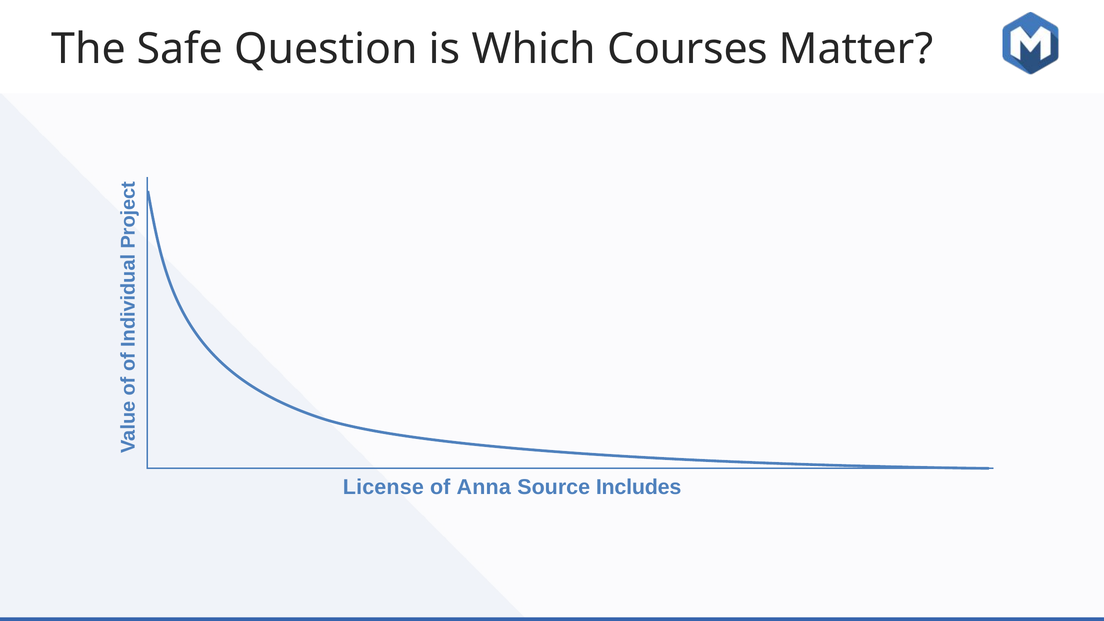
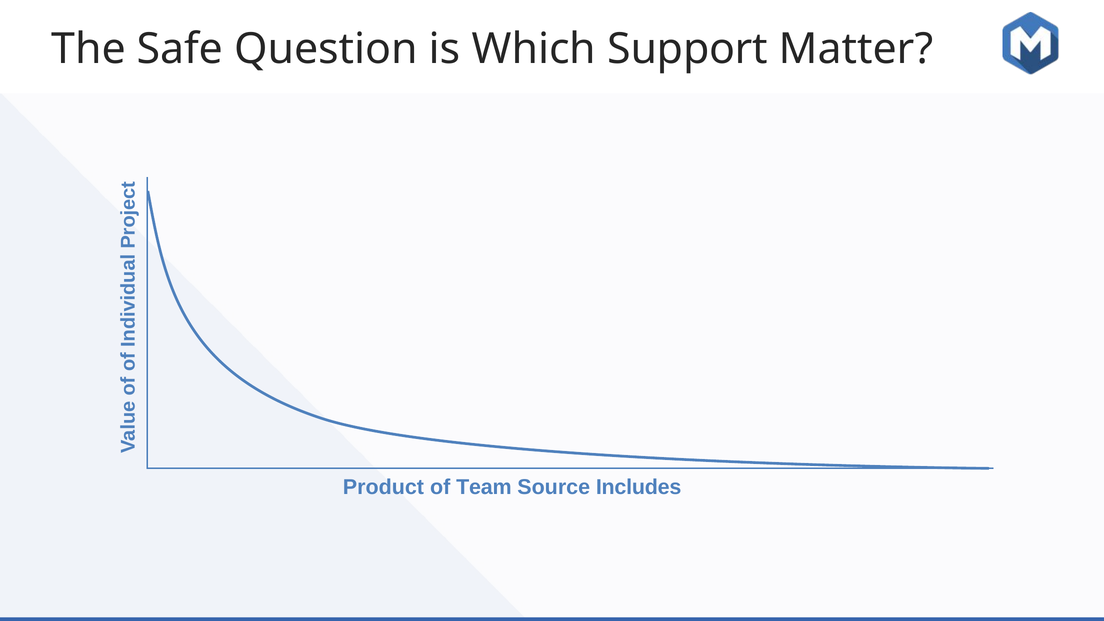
Courses: Courses -> Support (688, 49)
License: License -> Product (383, 487)
Anna: Anna -> Team (484, 487)
